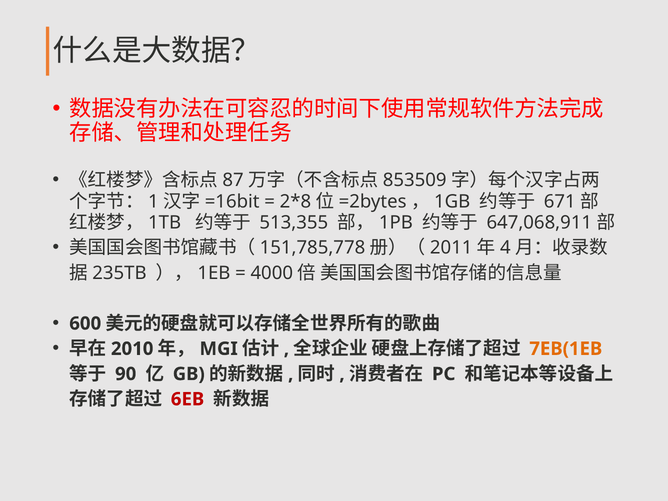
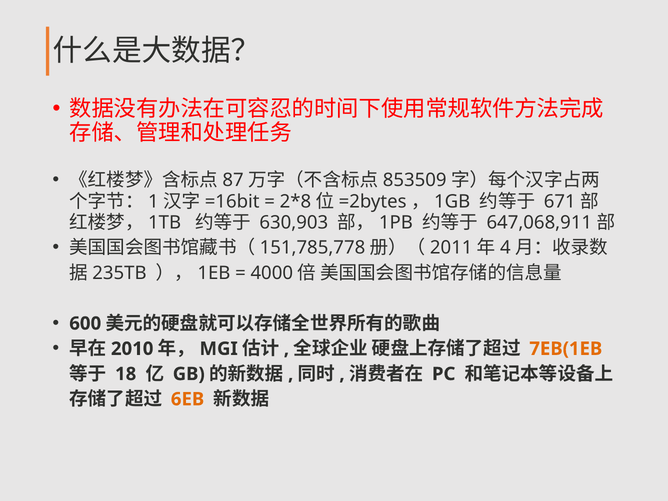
513,355: 513,355 -> 630,903 (294, 223)
90: 90 -> 18 (126, 374)
6EB colour: red -> orange (188, 399)
